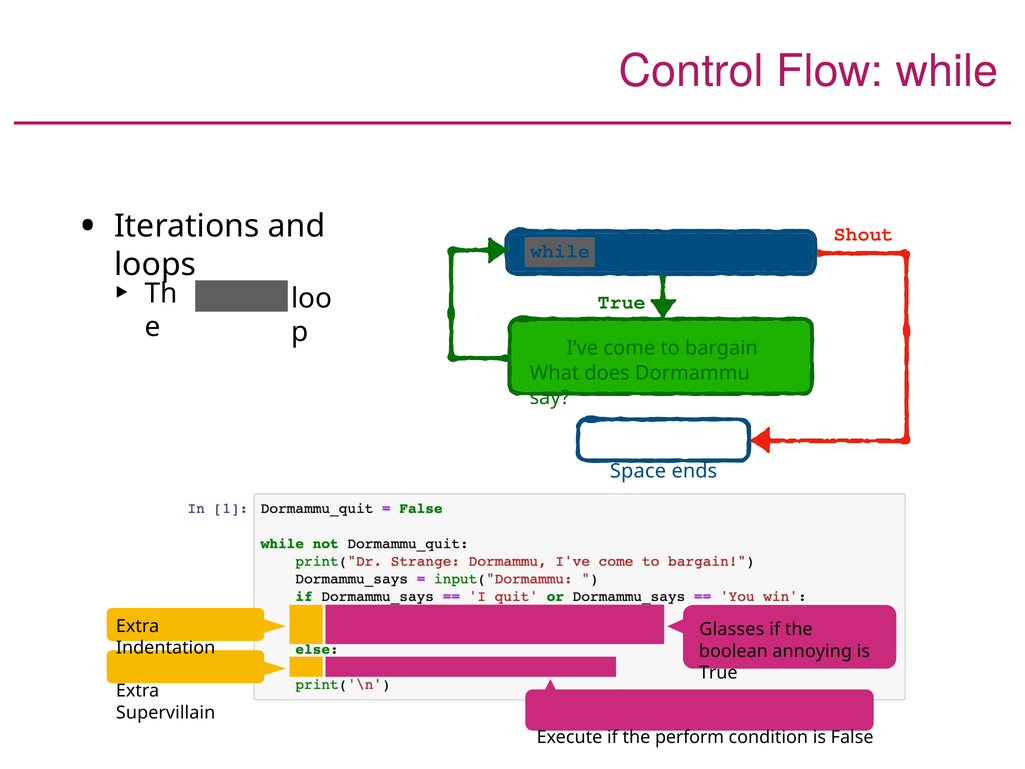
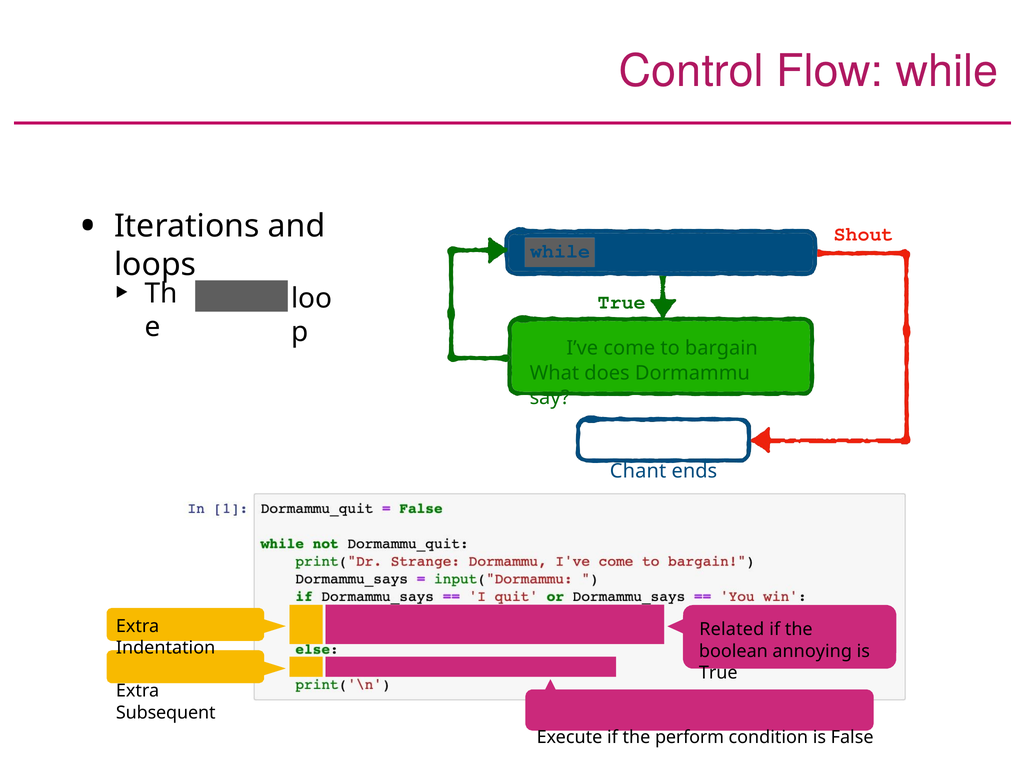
Space: Space -> Chant (638, 471)
Glasses: Glasses -> Related (732, 629)
Supervillain: Supervillain -> Subsequent (166, 712)
